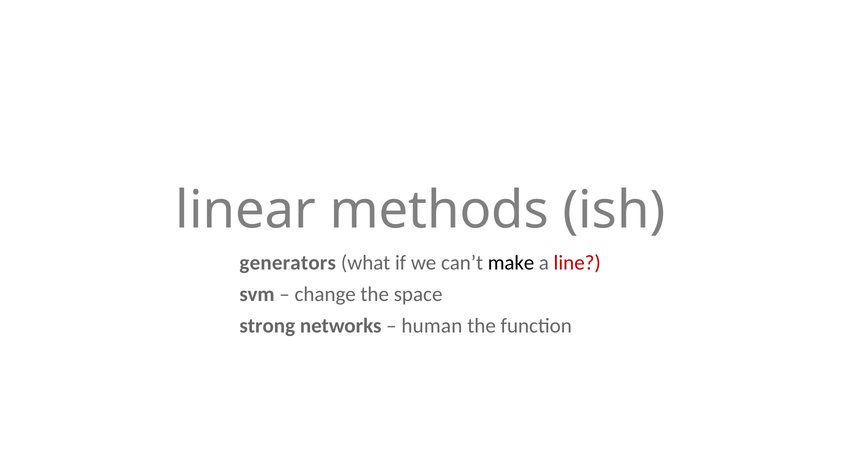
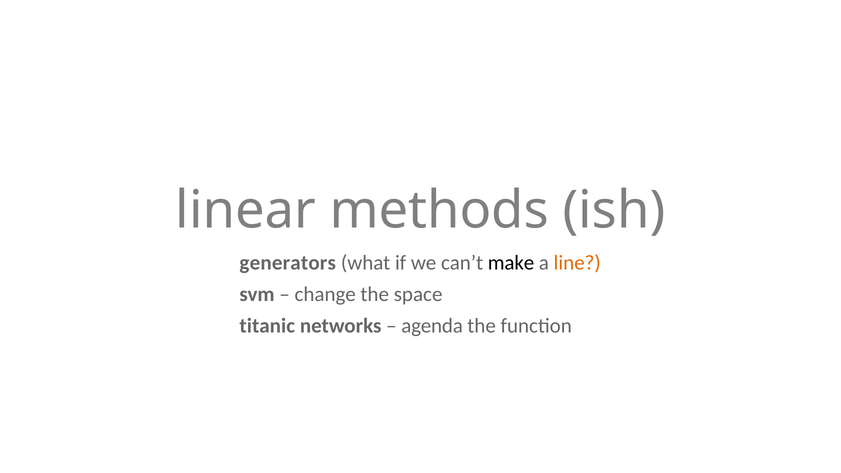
line colour: red -> orange (577, 263)
strong: strong -> titanic (267, 326)
human: human -> agenda (432, 326)
